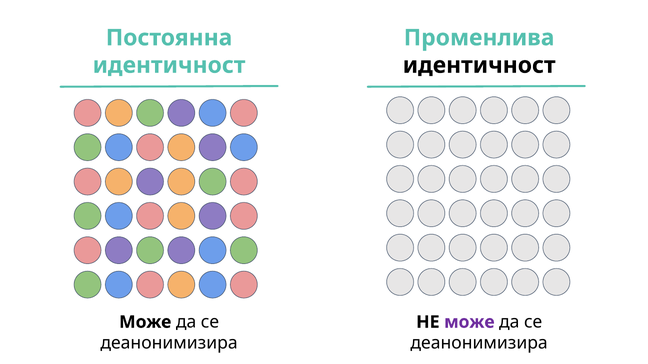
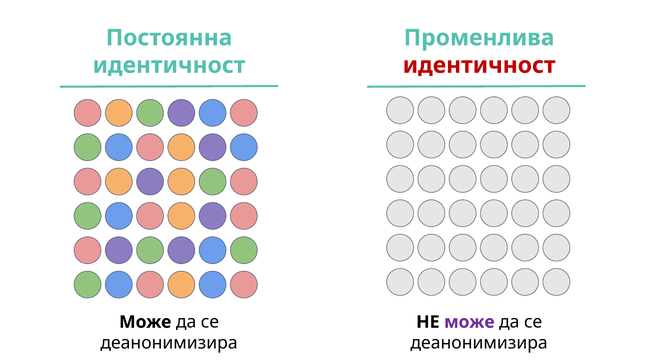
идентичност colour: black -> red (479, 65)
